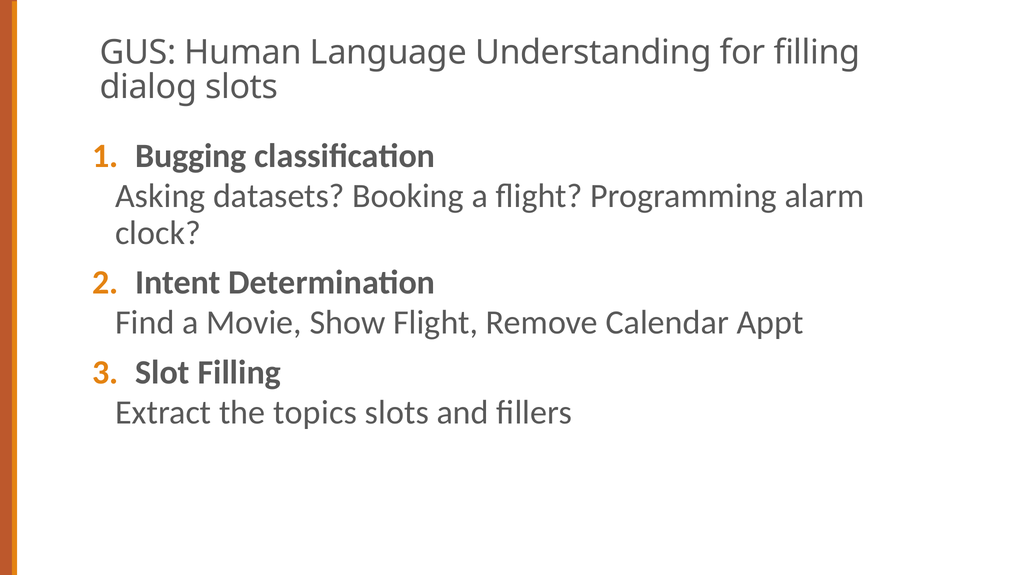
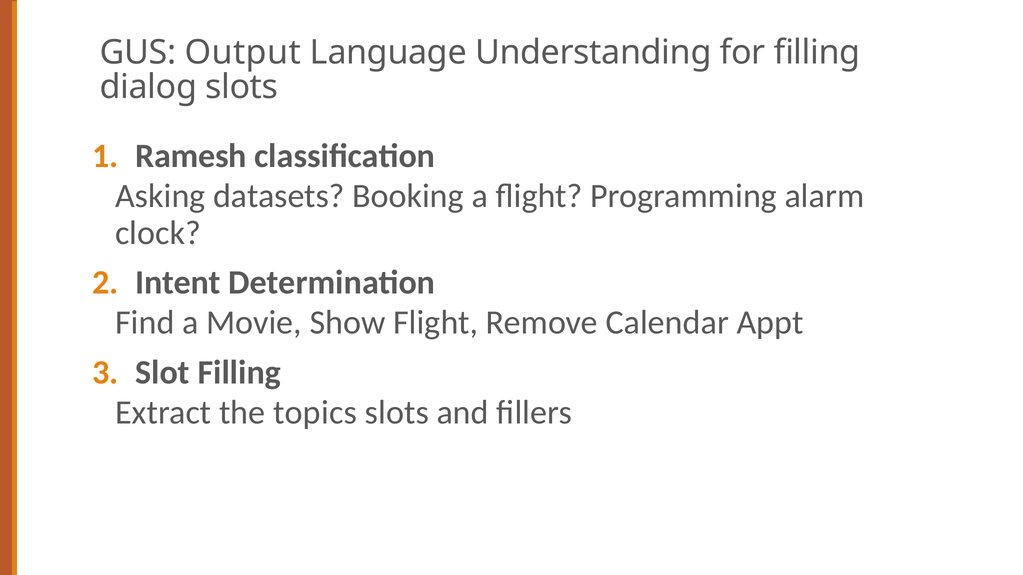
Human: Human -> Output (243, 52)
Bugging: Bugging -> Ramesh (191, 156)
